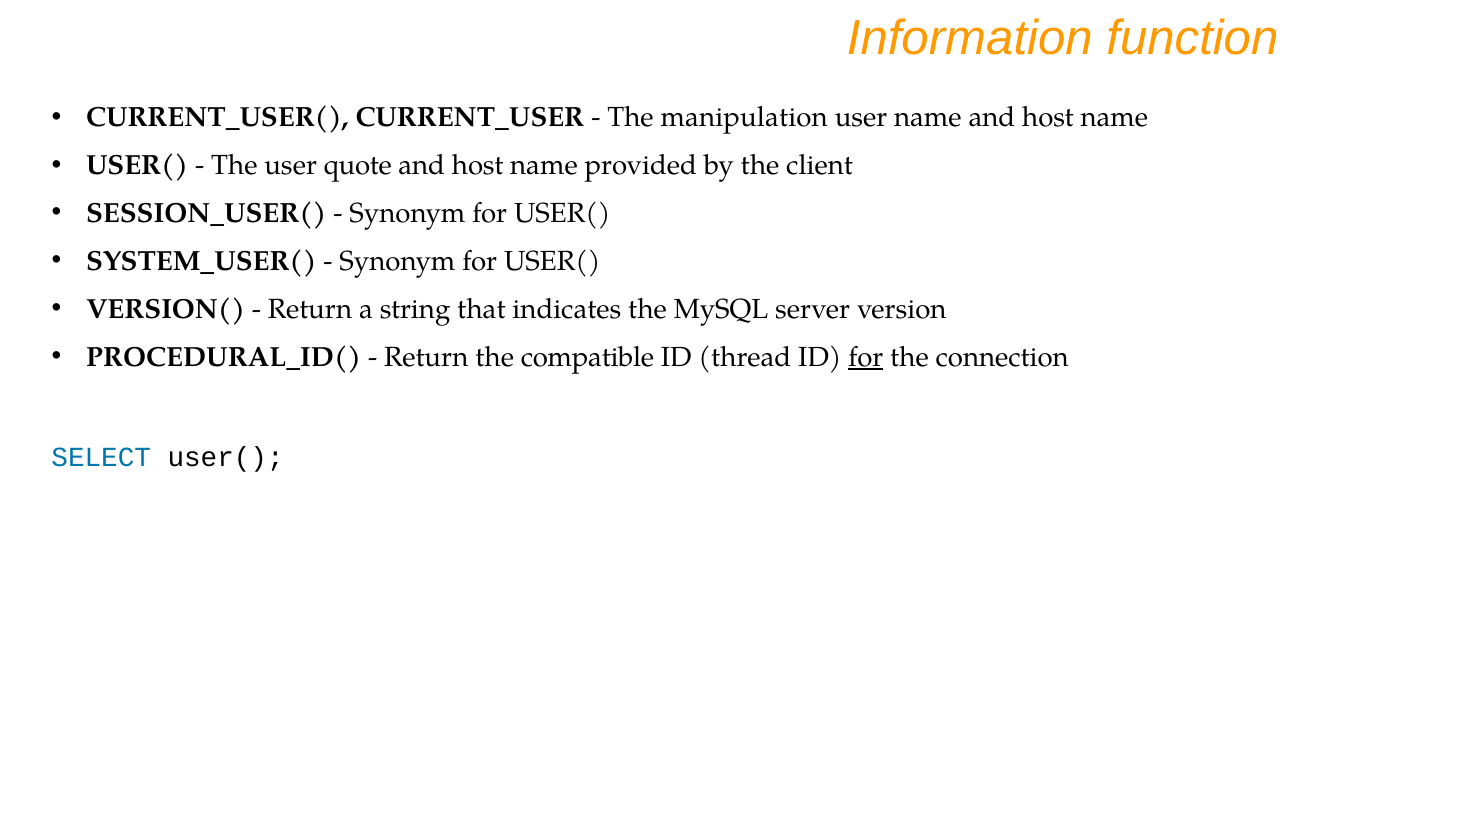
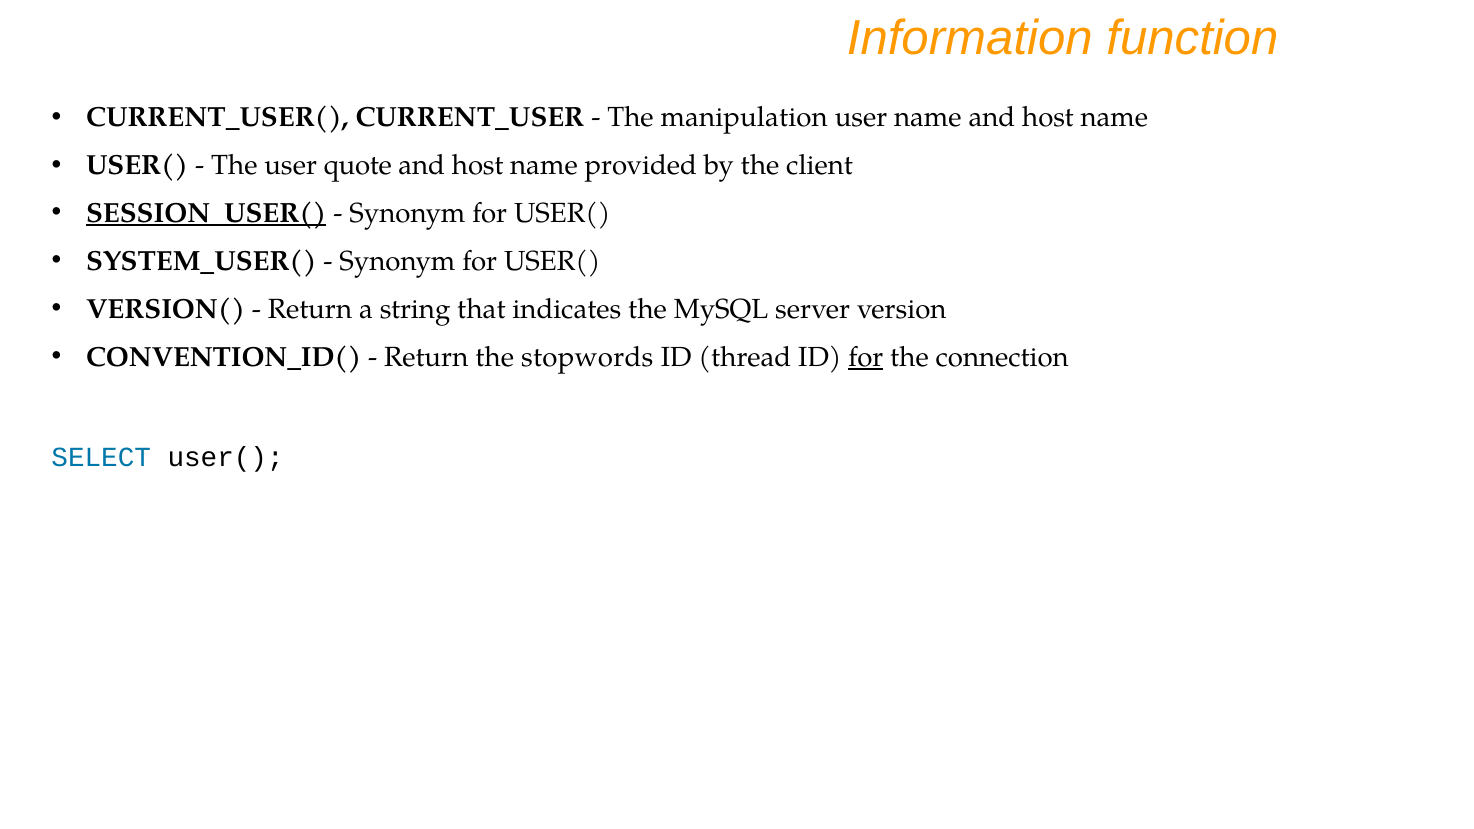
SESSION_USER( underline: none -> present (206, 213)
PROCEDURAL_ID(: PROCEDURAL_ID( -> CONVENTION_ID( (224, 357)
compatible: compatible -> stopwords (587, 357)
